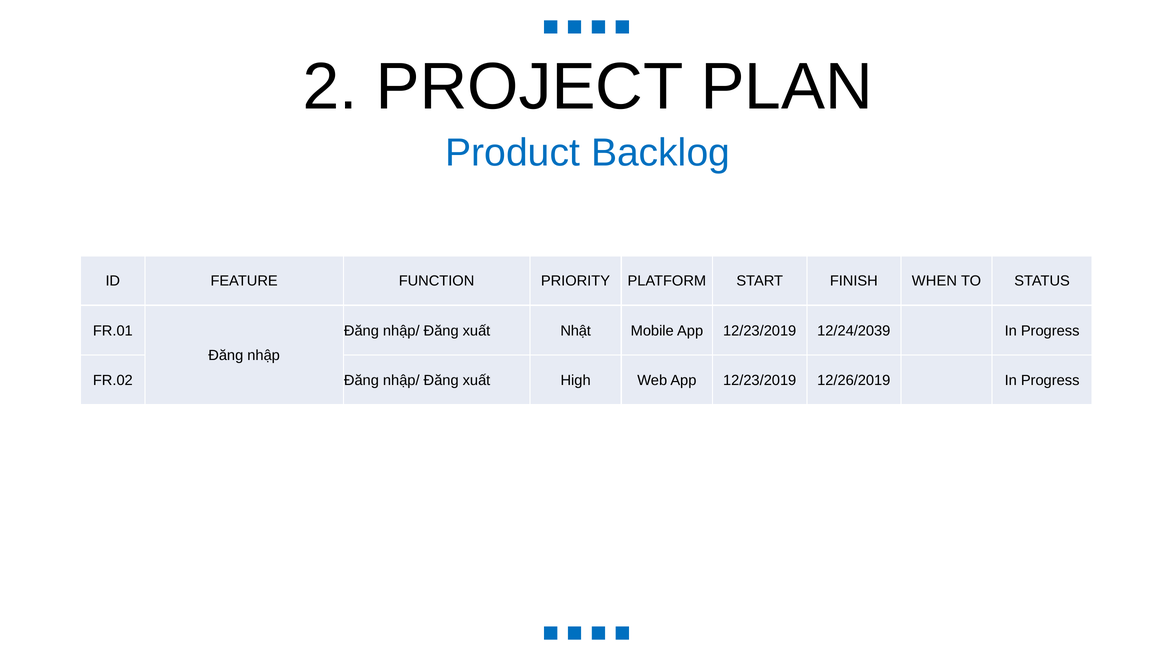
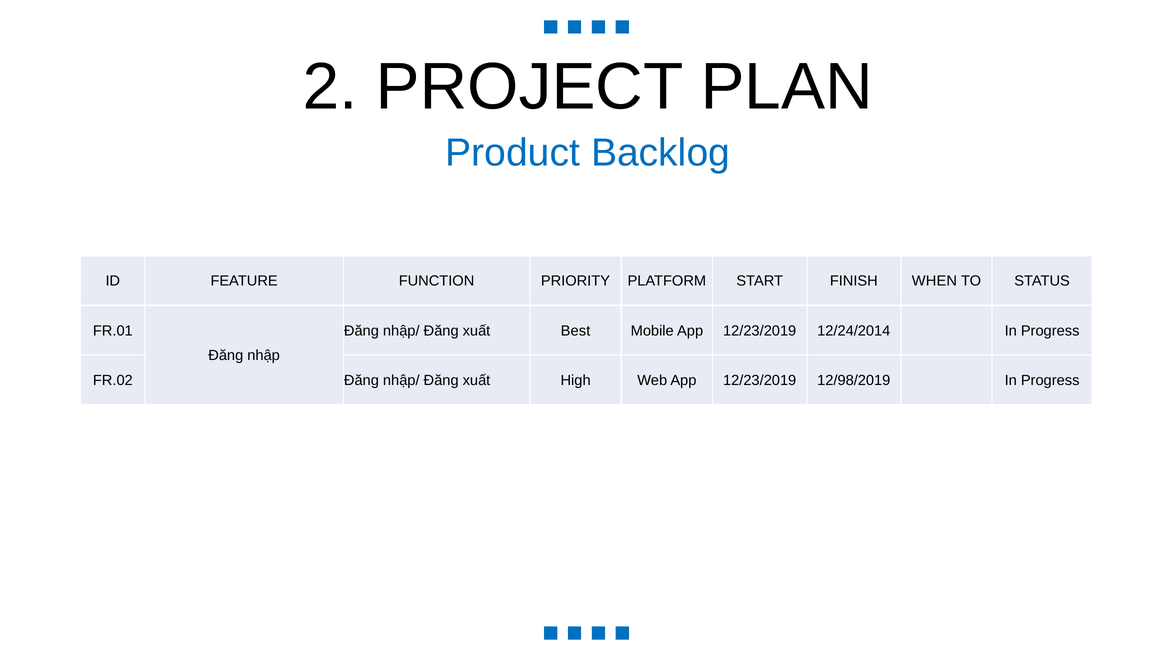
Nhật: Nhật -> Best (576, 331)
12/24/2039: 12/24/2039 -> 12/24/2014 (854, 331)
12/26/2019: 12/26/2019 -> 12/98/2019 (854, 380)
